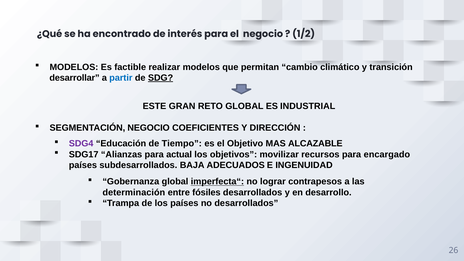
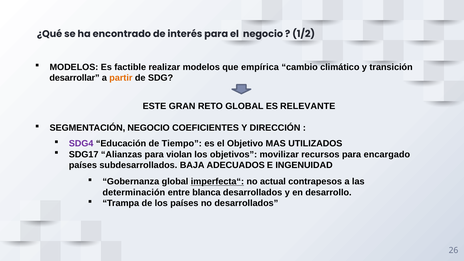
permitan: permitan -> empírica (260, 67)
partir colour: blue -> orange (121, 78)
SDG underline: present -> none (161, 78)
INDUSTRIAL: INDUSTRIAL -> RELEVANTE (308, 106)
ALCAZABLE: ALCAZABLE -> UTILIZADOS (315, 144)
actual: actual -> violan (179, 154)
lograr: lograr -> actual (273, 182)
fósiles: fósiles -> blanca (206, 192)
